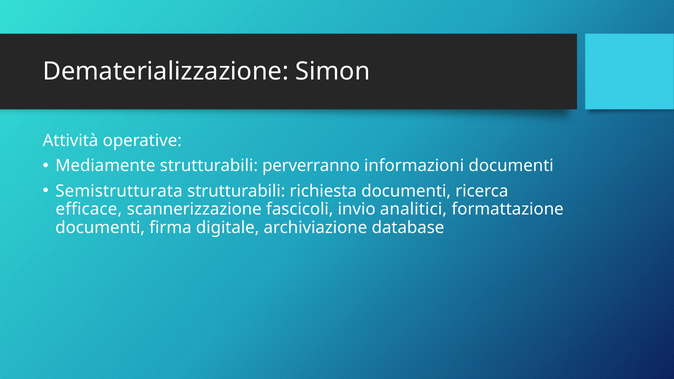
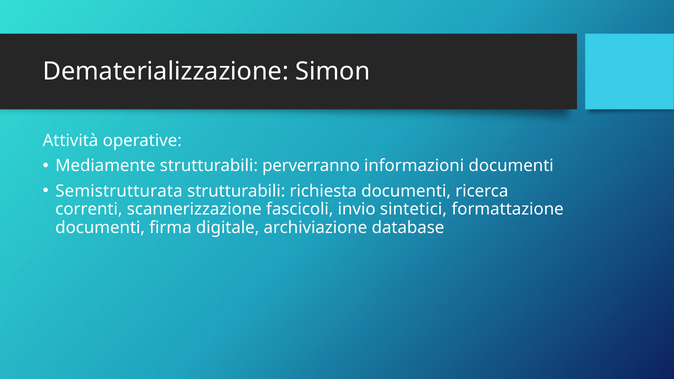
efficace: efficace -> correnti (89, 209)
analitici: analitici -> sintetici (413, 209)
